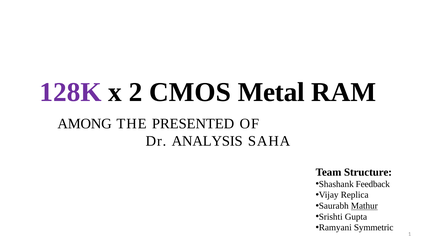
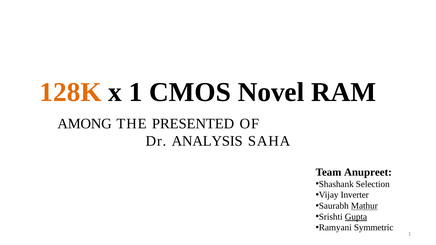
128K colour: purple -> orange (70, 92)
x 2: 2 -> 1 (136, 92)
Metal: Metal -> Novel (271, 92)
Structure: Structure -> Anupreet (368, 172)
Feedback: Feedback -> Selection (373, 184)
Replica: Replica -> Inverter (355, 195)
Gupta underline: none -> present (356, 217)
